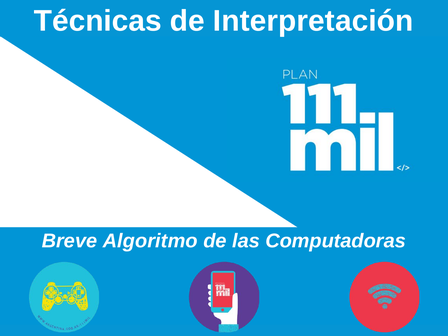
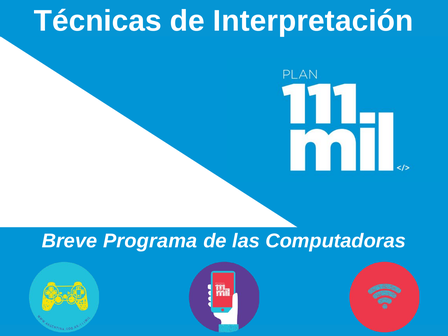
Algoritmo: Algoritmo -> Programa (150, 241)
